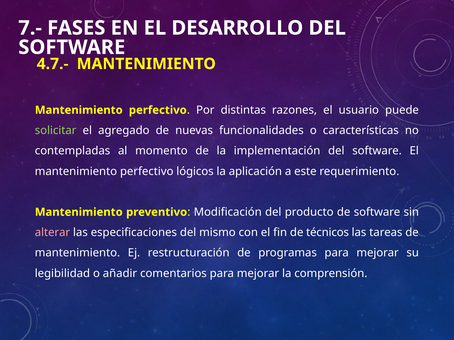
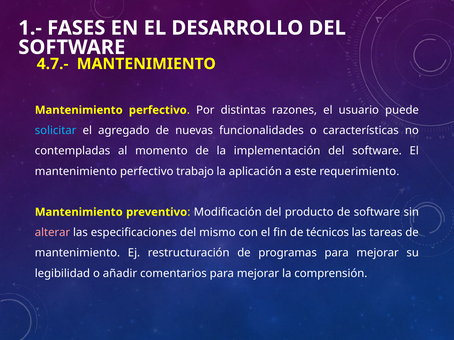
7.-: 7.- -> 1.- (30, 28)
solicitar colour: light green -> light blue (56, 131)
lógicos: lógicos -> trabajo (195, 172)
